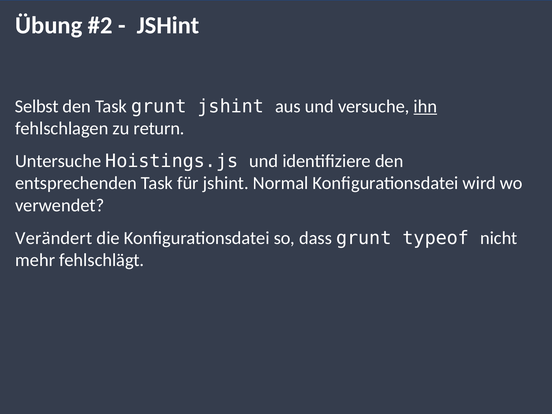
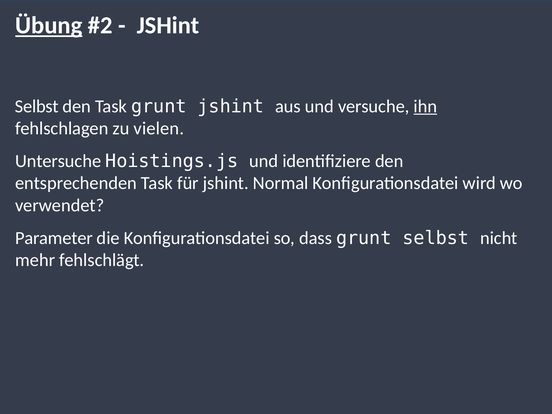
Übung underline: none -> present (49, 26)
return: return -> vielen (159, 128)
Verändert: Verändert -> Parameter (54, 238)
grunt typeof: typeof -> selbst (436, 238)
